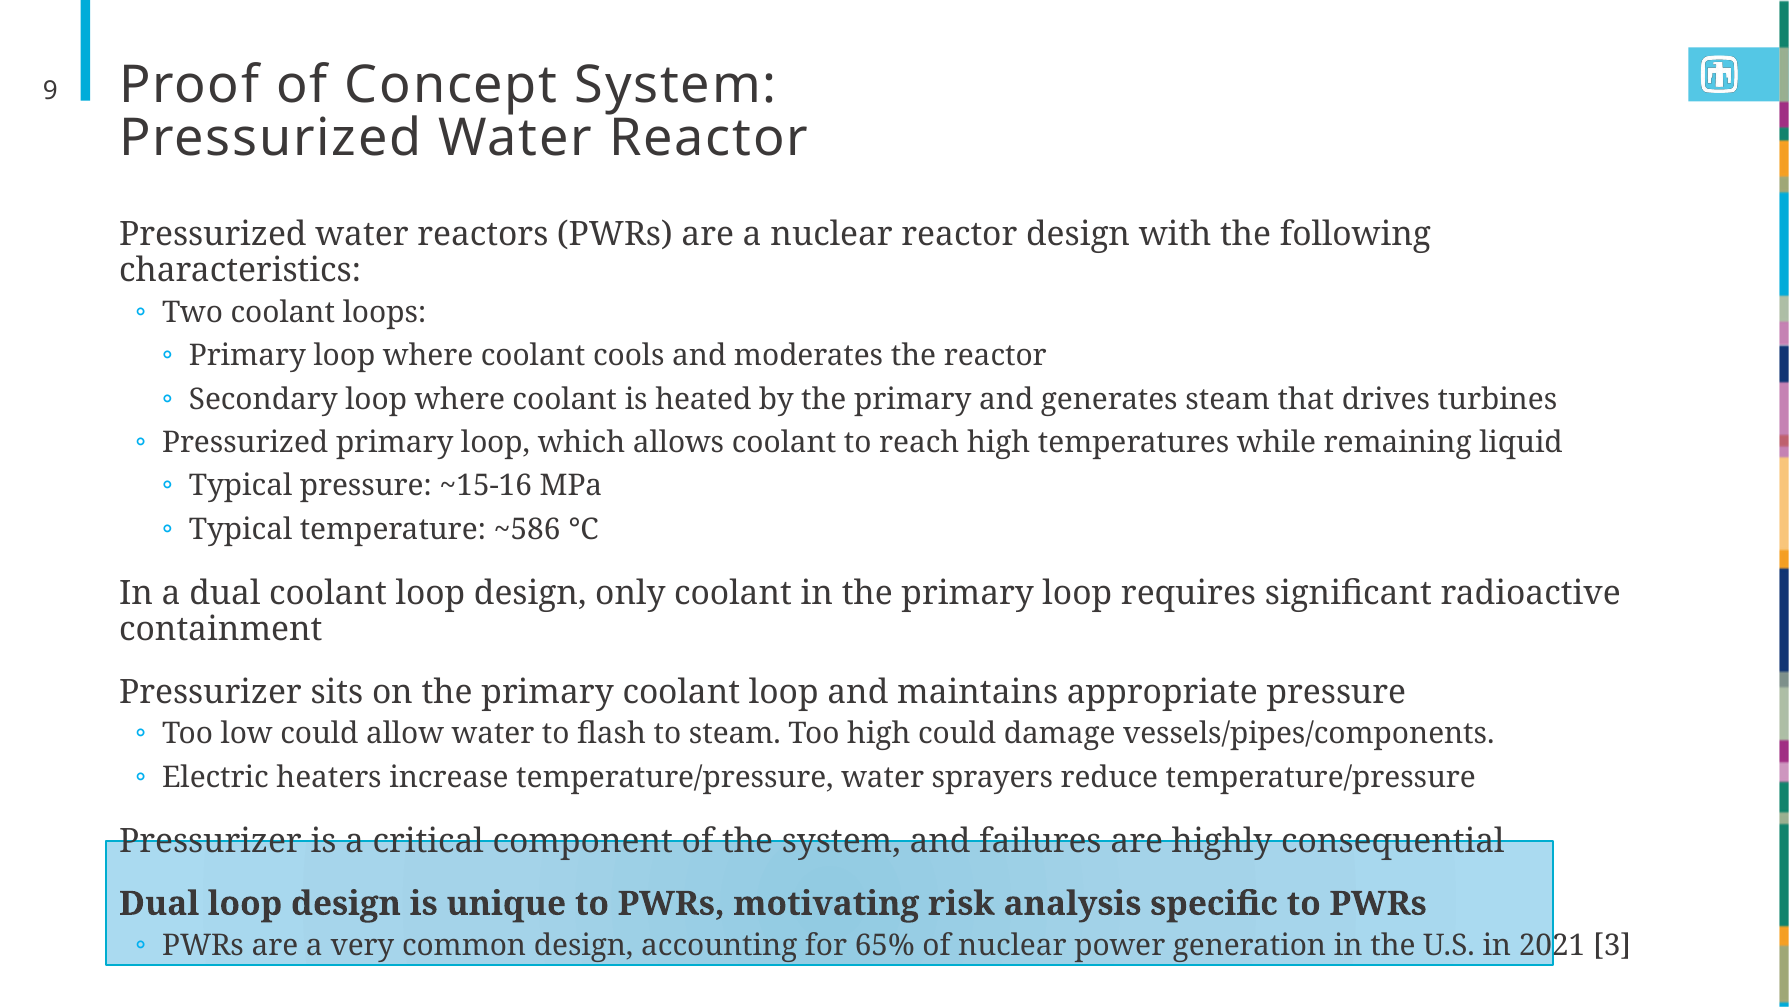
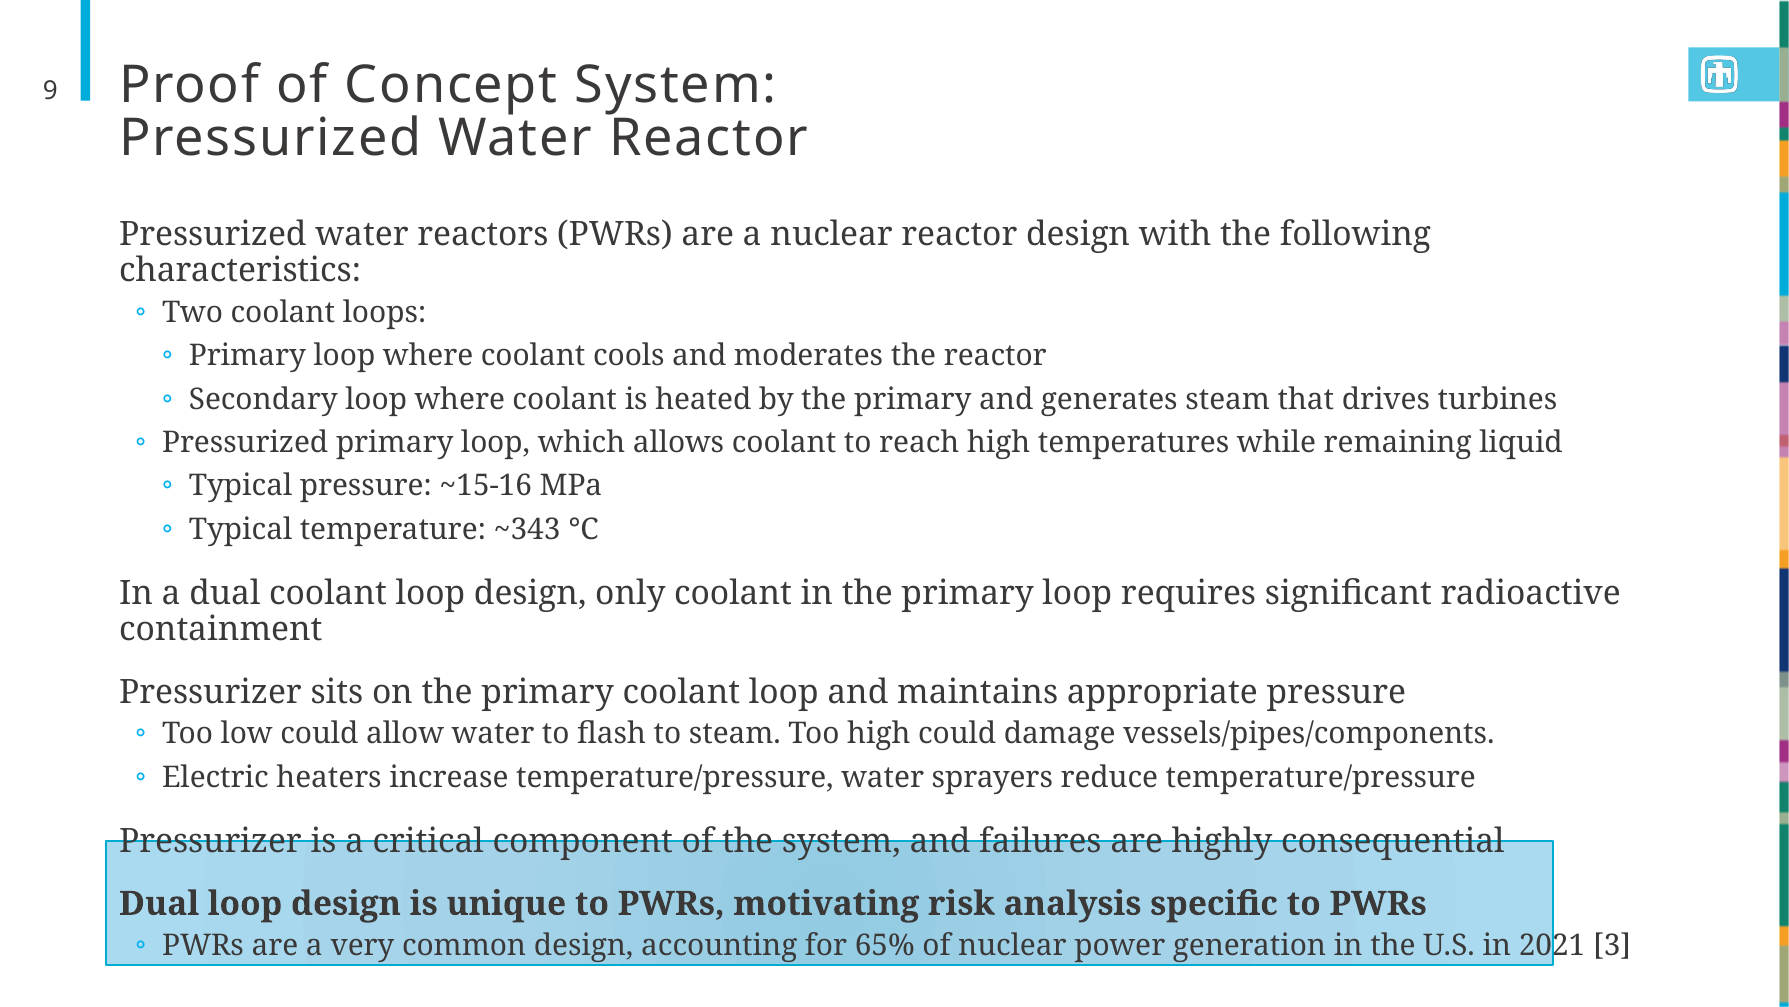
~586: ~586 -> ~343 (527, 529)
